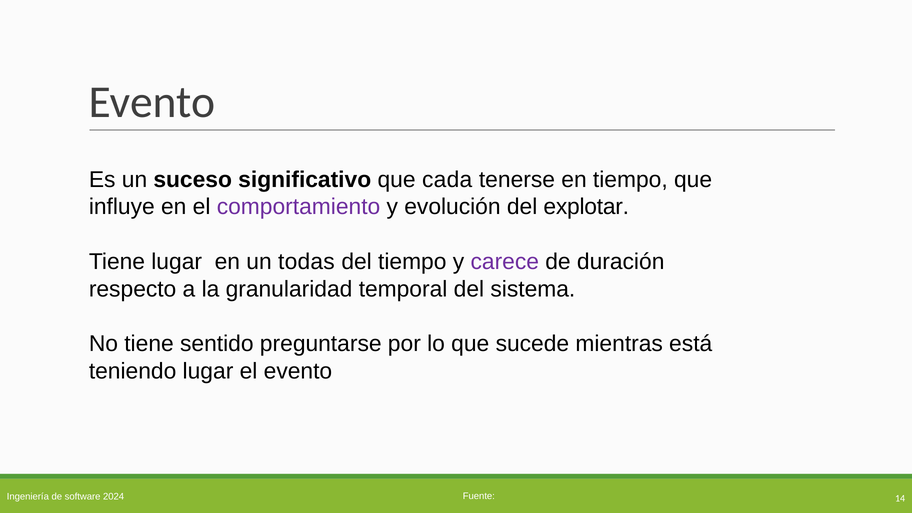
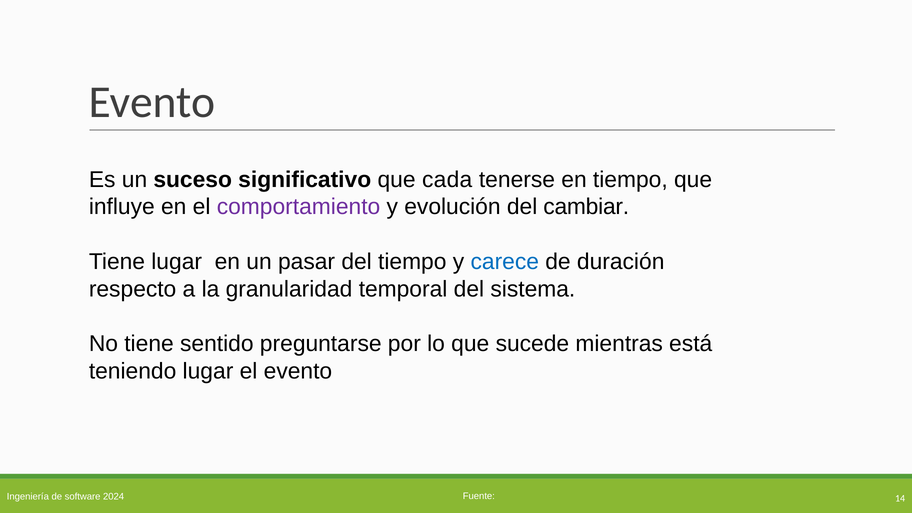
explotar: explotar -> cambiar (586, 207)
todas: todas -> pasar (307, 262)
carece colour: purple -> blue (505, 262)
